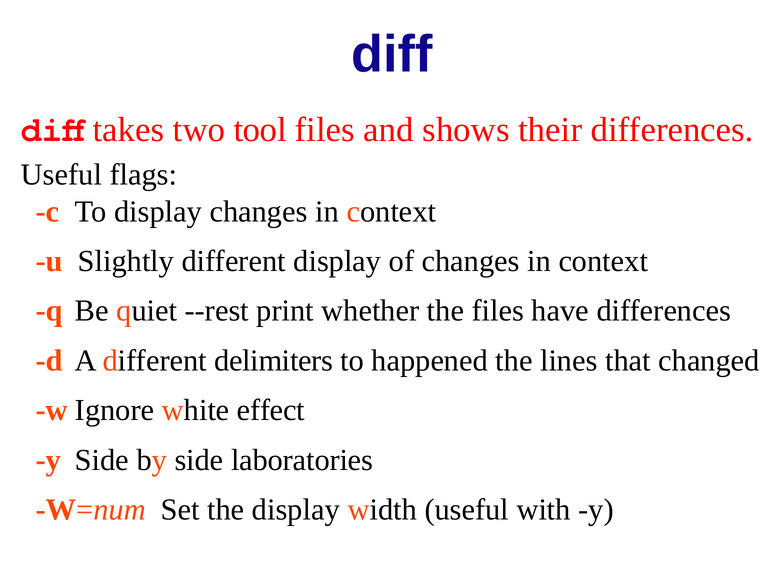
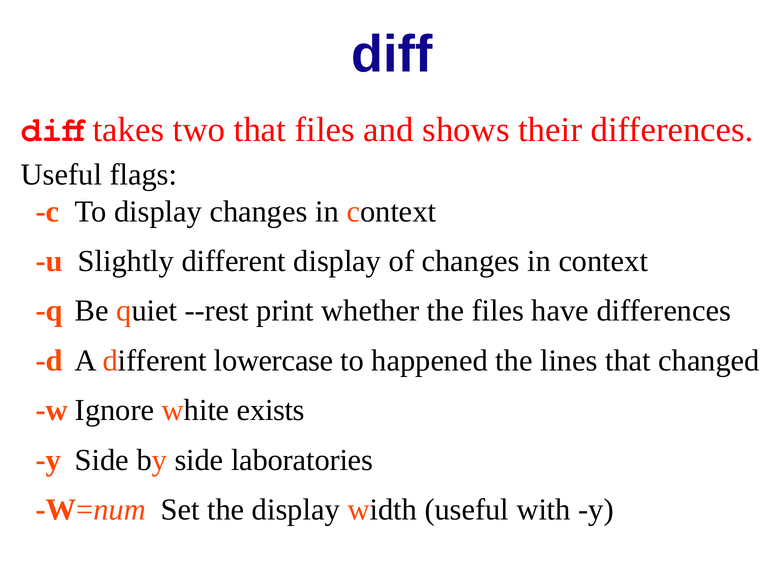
two tool: tool -> that (260, 130)
delimiters: delimiters -> lowercase (274, 361)
effect: effect -> exists (271, 410)
